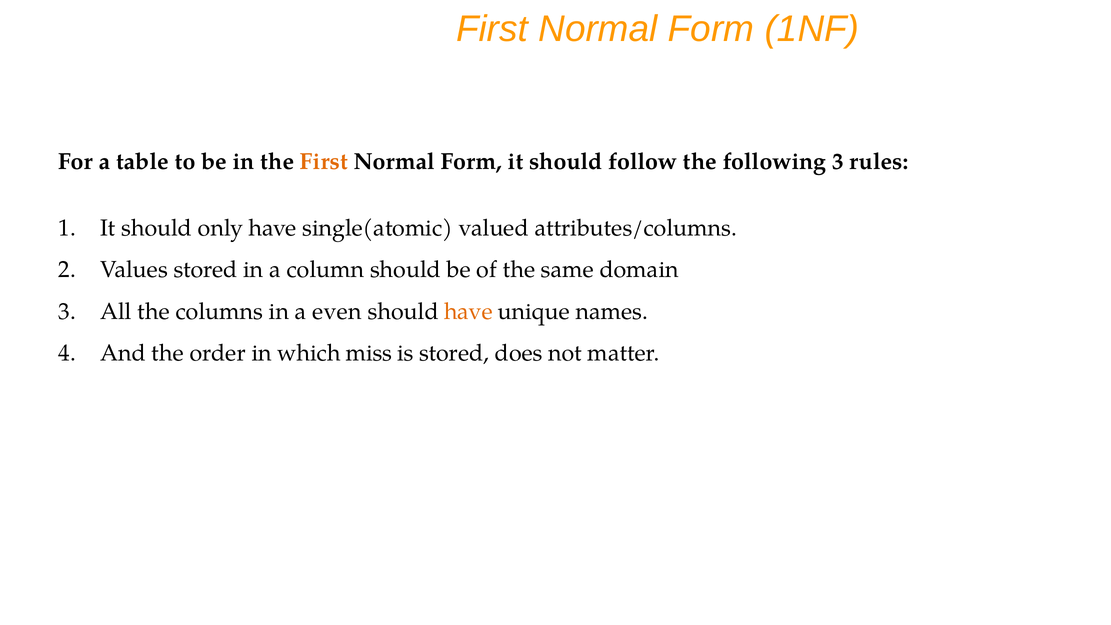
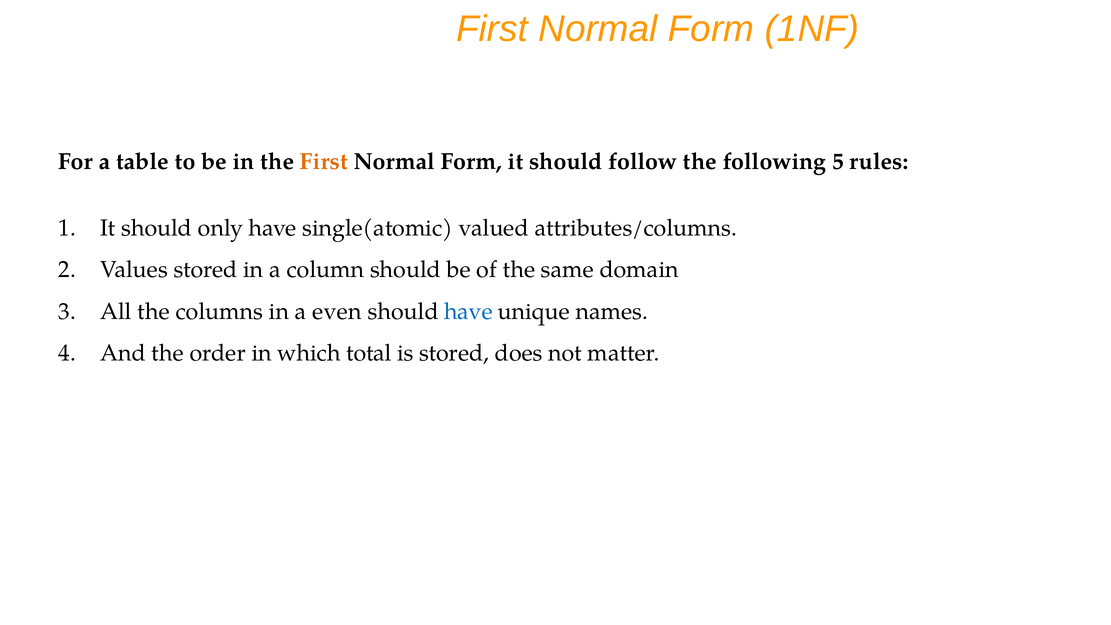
following 3: 3 -> 5 (838, 161)
have colour: orange -> blue (468, 311)
miss: miss -> total (369, 353)
